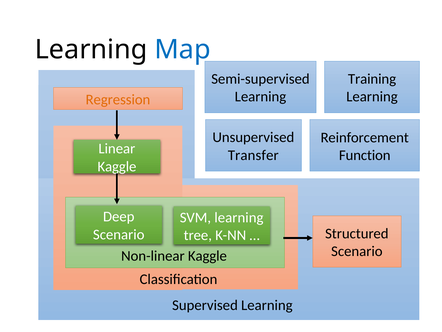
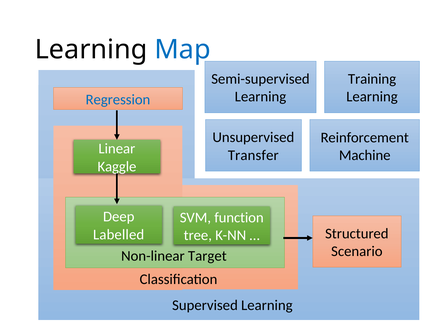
Regression colour: orange -> blue (118, 99)
Function: Function -> Machine (365, 155)
SVM learning: learning -> function (239, 217)
Scenario: Scenario -> Labelled (119, 234)
Non-linear Kaggle: Kaggle -> Target (207, 256)
